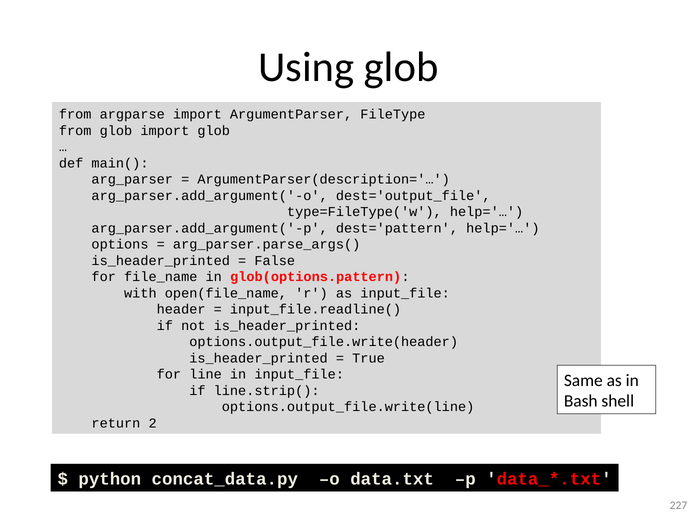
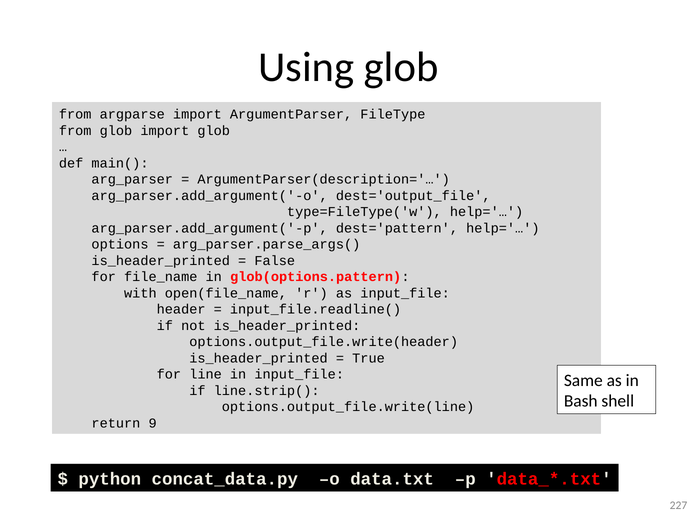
2: 2 -> 9 (153, 424)
